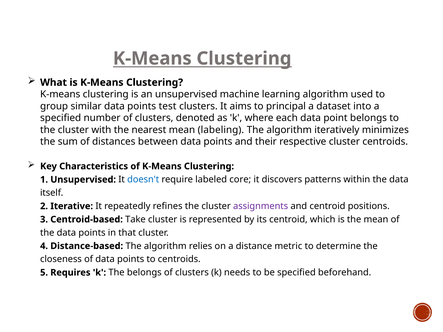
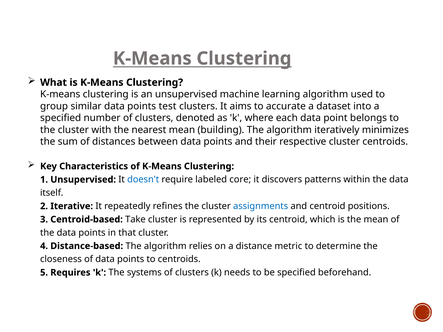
principal: principal -> accurate (286, 106)
labeling: labeling -> building (221, 130)
assignments colour: purple -> blue (261, 206)
The belongs: belongs -> systems (144, 273)
